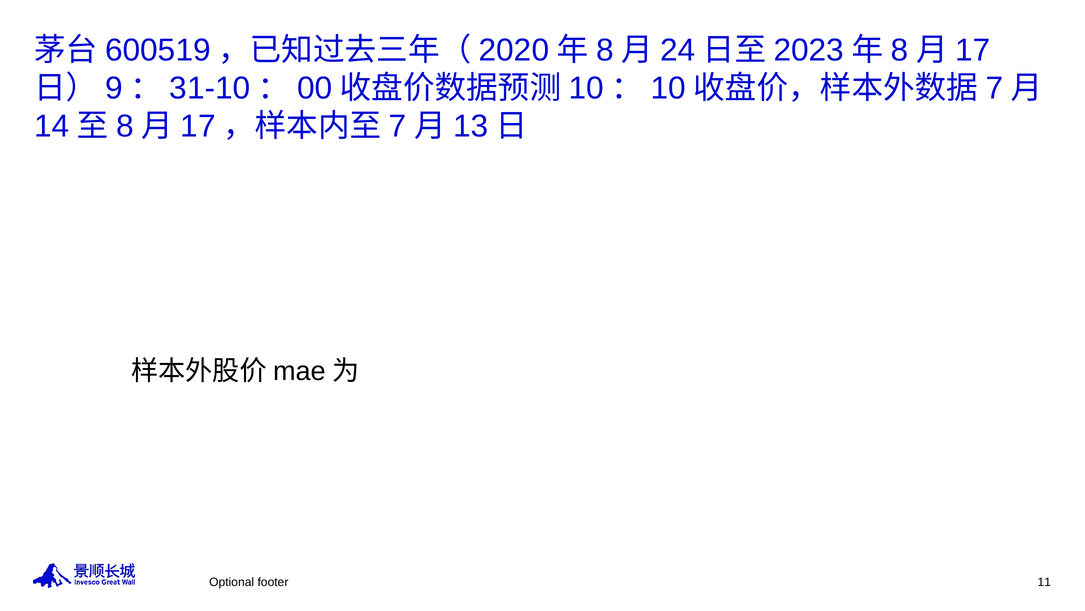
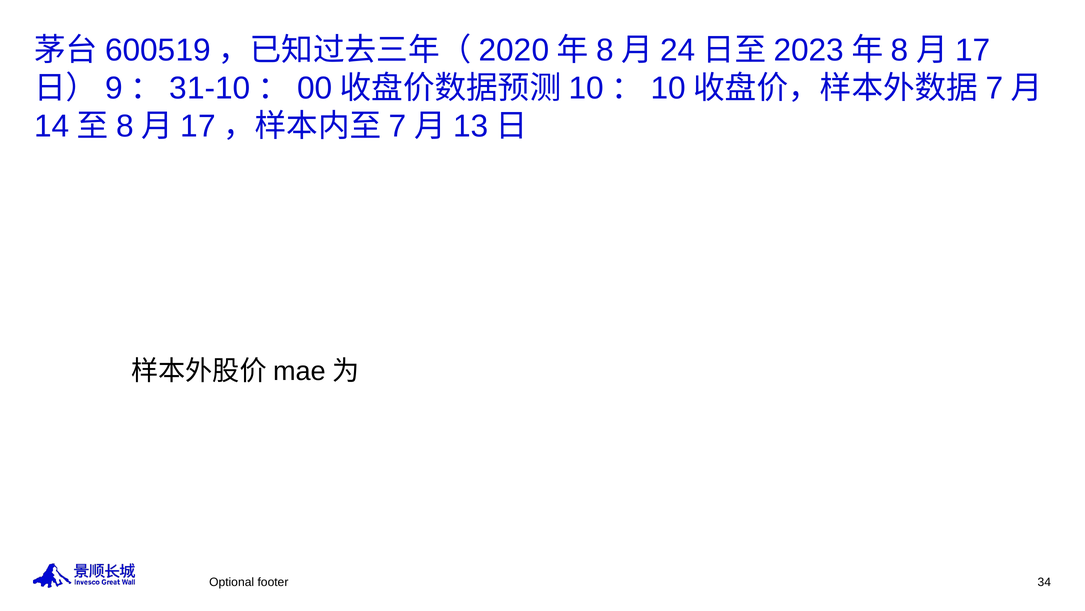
11: 11 -> 34 (1044, 582)
